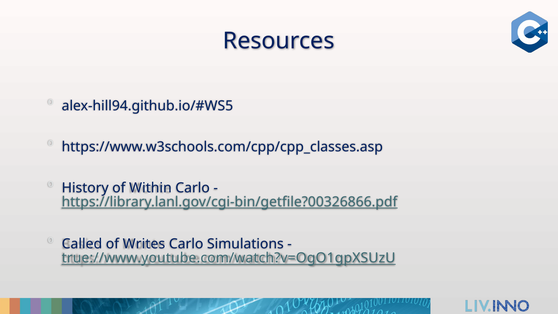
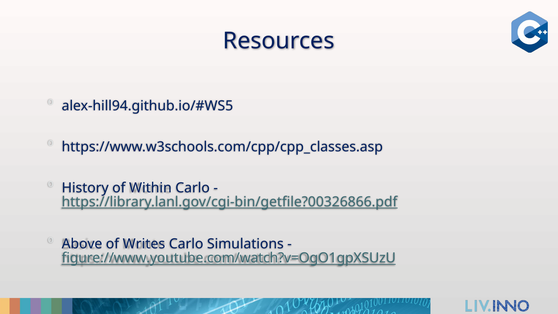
Called: Called -> Above (82, 244)
true://www.youtube.com/watch?v=OgO1gpXSUzU: true://www.youtube.com/watch?v=OgO1gpXSUzU -> figure://www.youtube.com/watch?v=OgO1gpXSUzU (229, 258)
